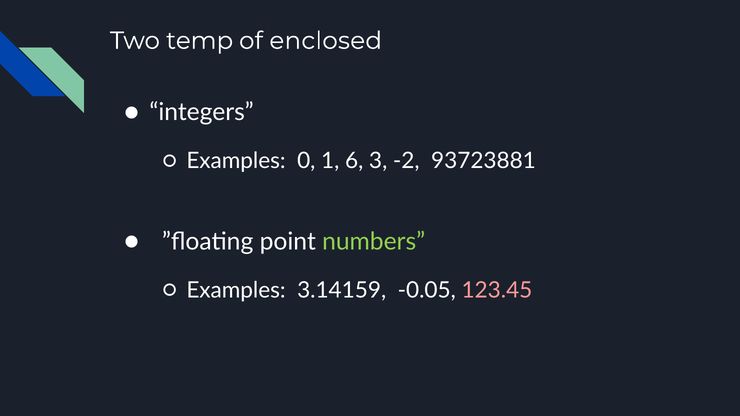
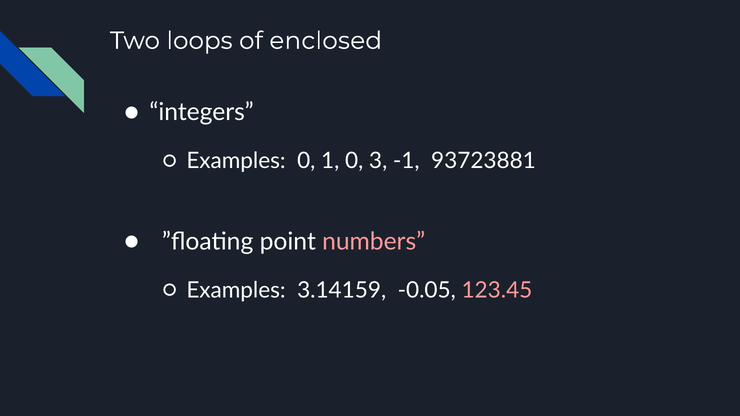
temp: temp -> loops (200, 41)
1 6: 6 -> 0 (354, 161)
-2: -2 -> -1 (406, 161)
numbers colour: light green -> pink (374, 242)
